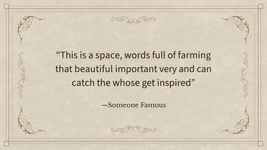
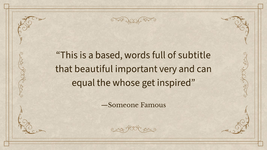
space: space -> based (109, 55)
farming: farming -> subtitle (194, 55)
catch: catch -> equal (83, 83)
